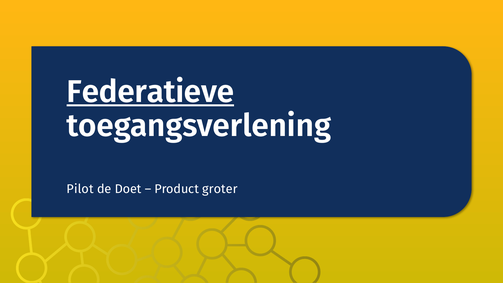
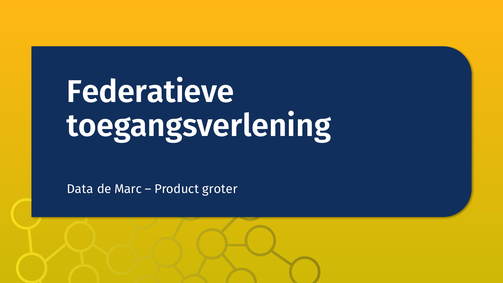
Federatieve underline: present -> none (150, 92)
Pilot: Pilot -> Data (80, 189)
Doet: Doet -> Marc (128, 189)
